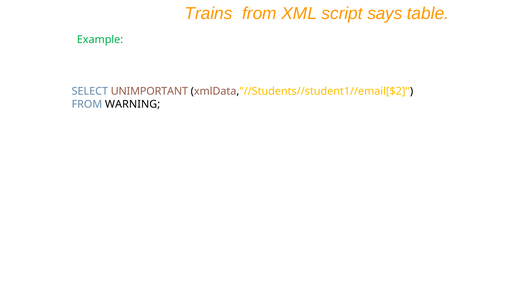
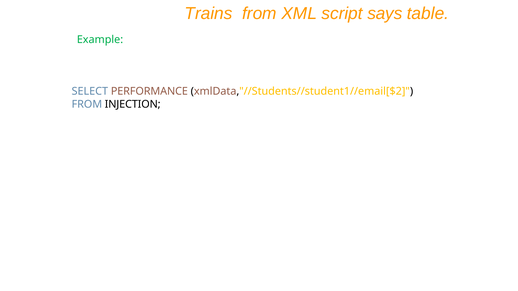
UNIMPORTANT: UNIMPORTANT -> PERFORMANCE (149, 91)
WARNING: WARNING -> INJECTION (133, 104)
